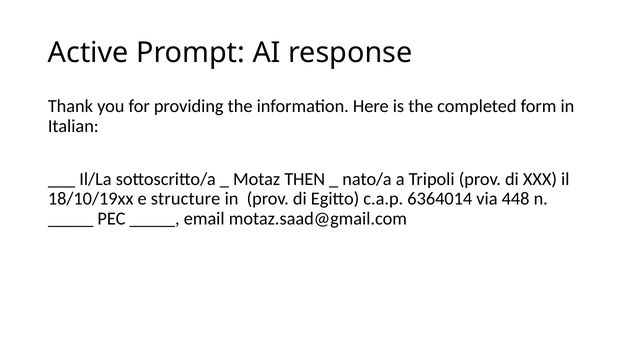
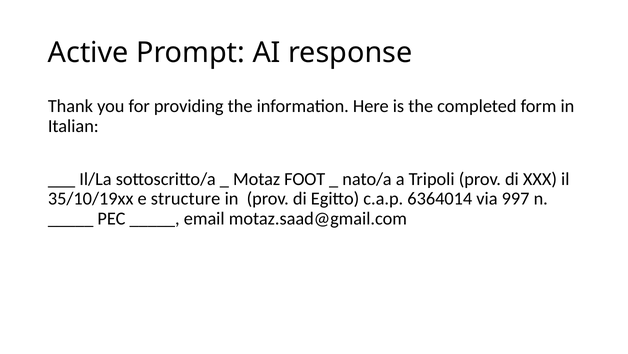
THEN: THEN -> FOOT (305, 179)
18/10/19xx: 18/10/19xx -> 35/10/19xx (91, 198)
448: 448 -> 997 (516, 198)
